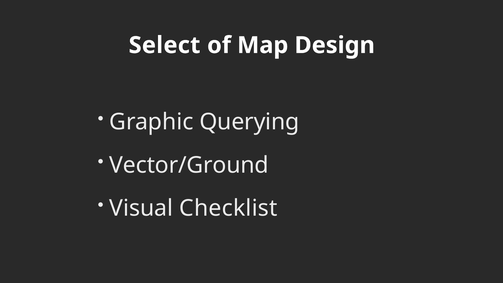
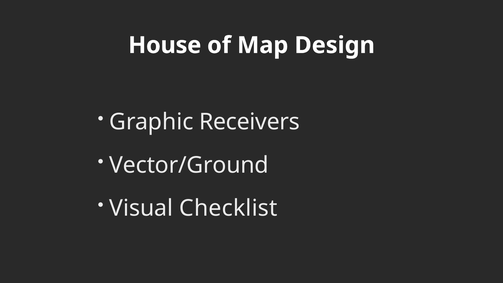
Select: Select -> House (165, 45)
Querying: Querying -> Receivers (249, 122)
